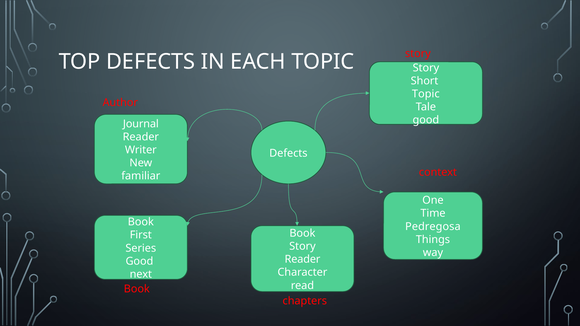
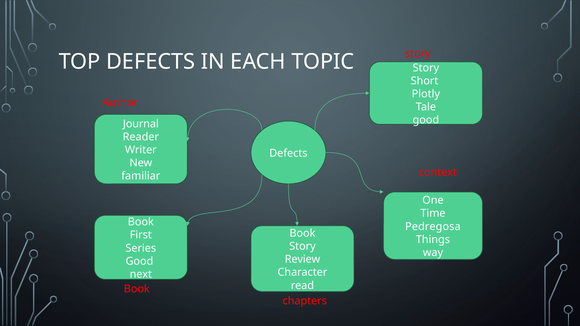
Topic: Topic -> Plotly (426, 94)
Reader: Reader -> Review (302, 260)
